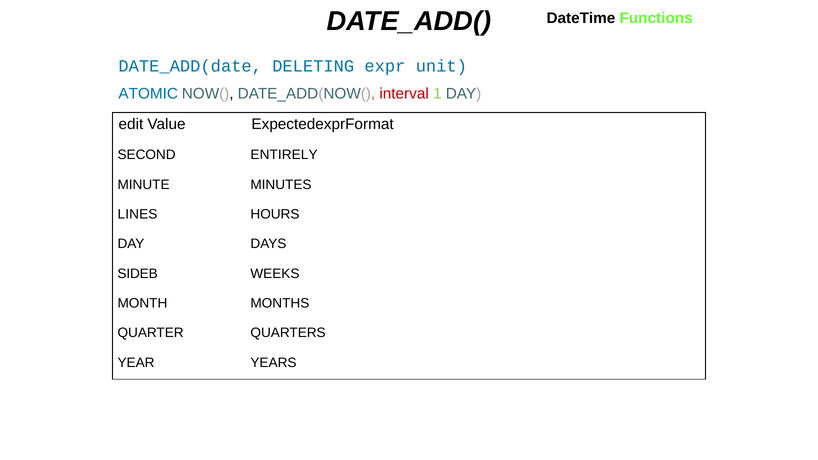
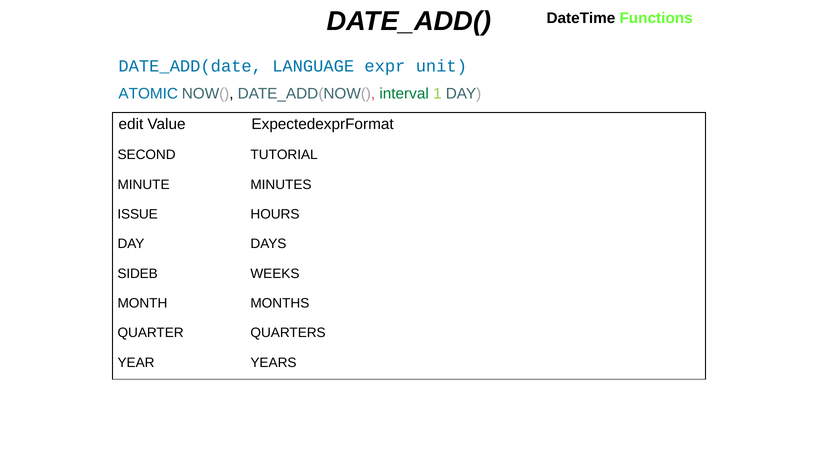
DELETING: DELETING -> LANGUAGE (313, 66)
interval colour: red -> green (404, 94)
ENTIRELY: ENTIRELY -> TUTORIAL (284, 155)
LINES: LINES -> ISSUE (138, 214)
